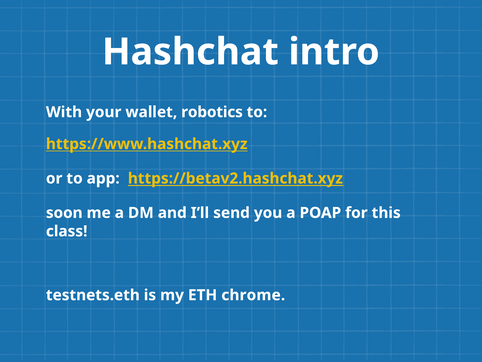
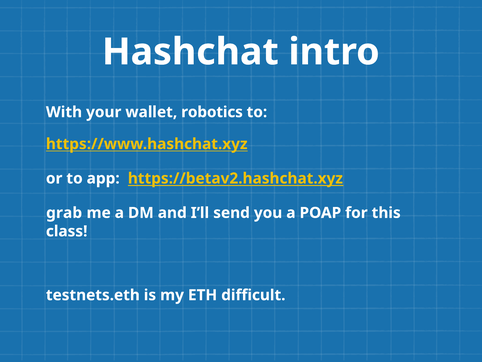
soon: soon -> grab (64, 213)
chrome: chrome -> difficult (253, 295)
